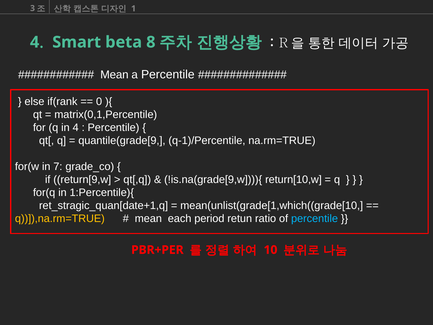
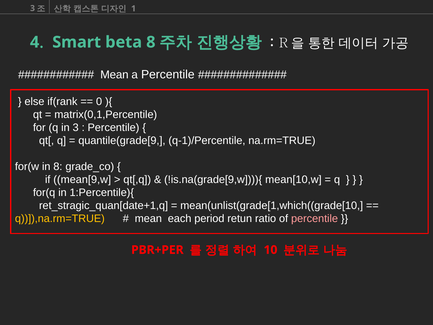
in 4: 4 -> 3 (76, 128)
in 7: 7 -> 8 (58, 167)
return[9,w: return[9,w -> mean[9,w (82, 180)
return[10,w: return[10,w -> mean[10,w (293, 180)
percentile colour: light blue -> pink (315, 219)
